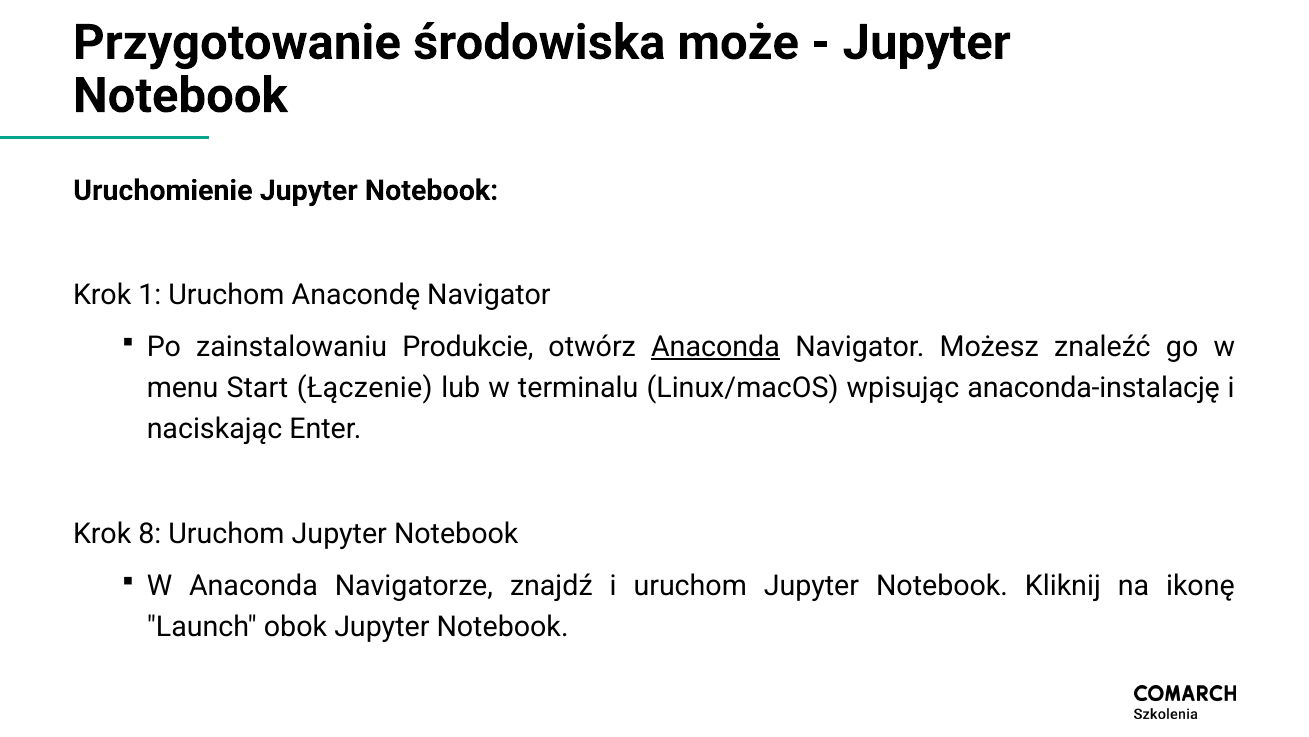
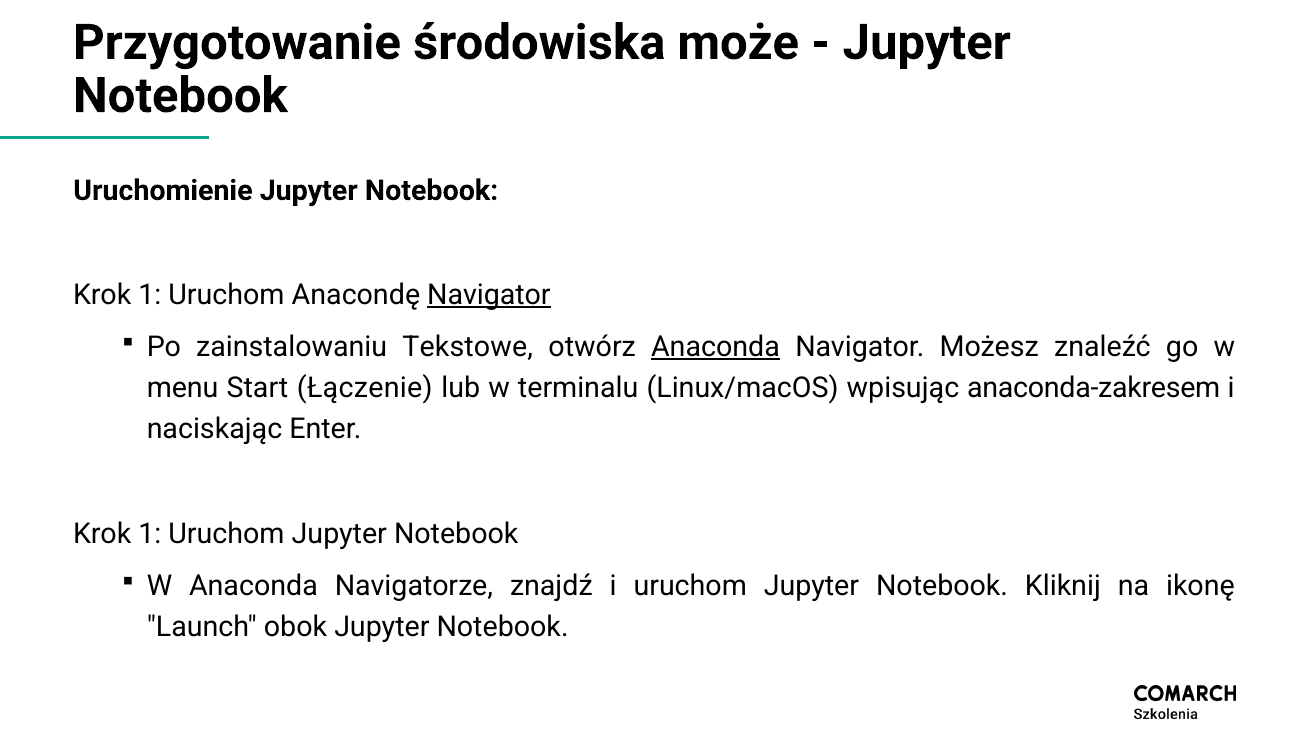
Navigator underline: none -> present (489, 295)
Produkcie: Produkcie -> Tekstowe (468, 347)
anaconda-instalację: anaconda-instalację -> anaconda-zakresem (1094, 388)
8: 8 -> 1 (150, 533)
